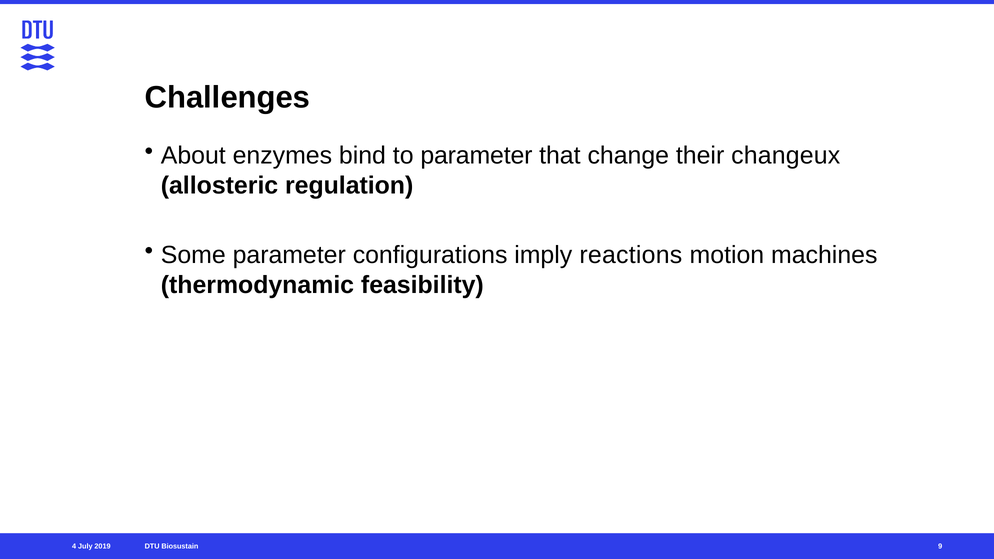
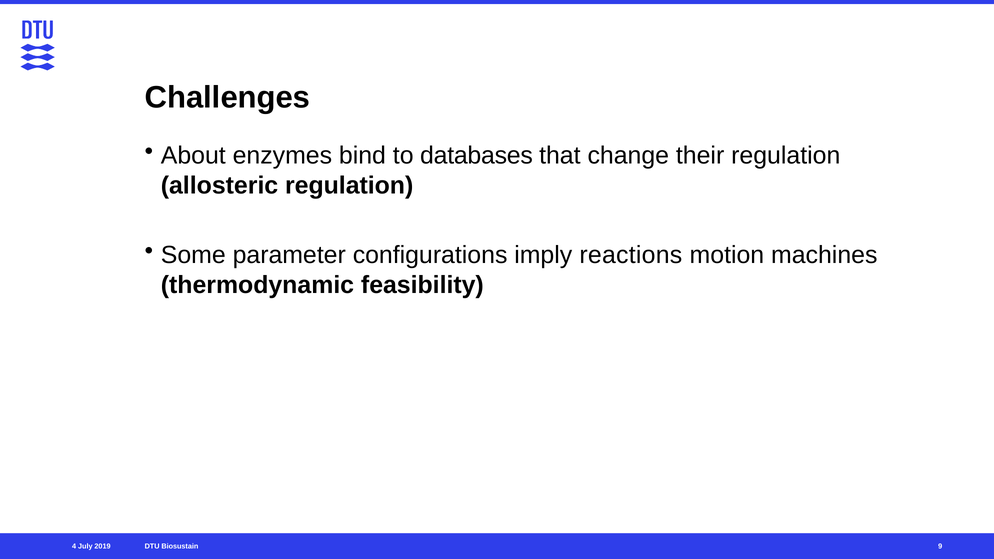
to parameter: parameter -> databases (476, 156)
their changeux: changeux -> regulation (786, 156)
